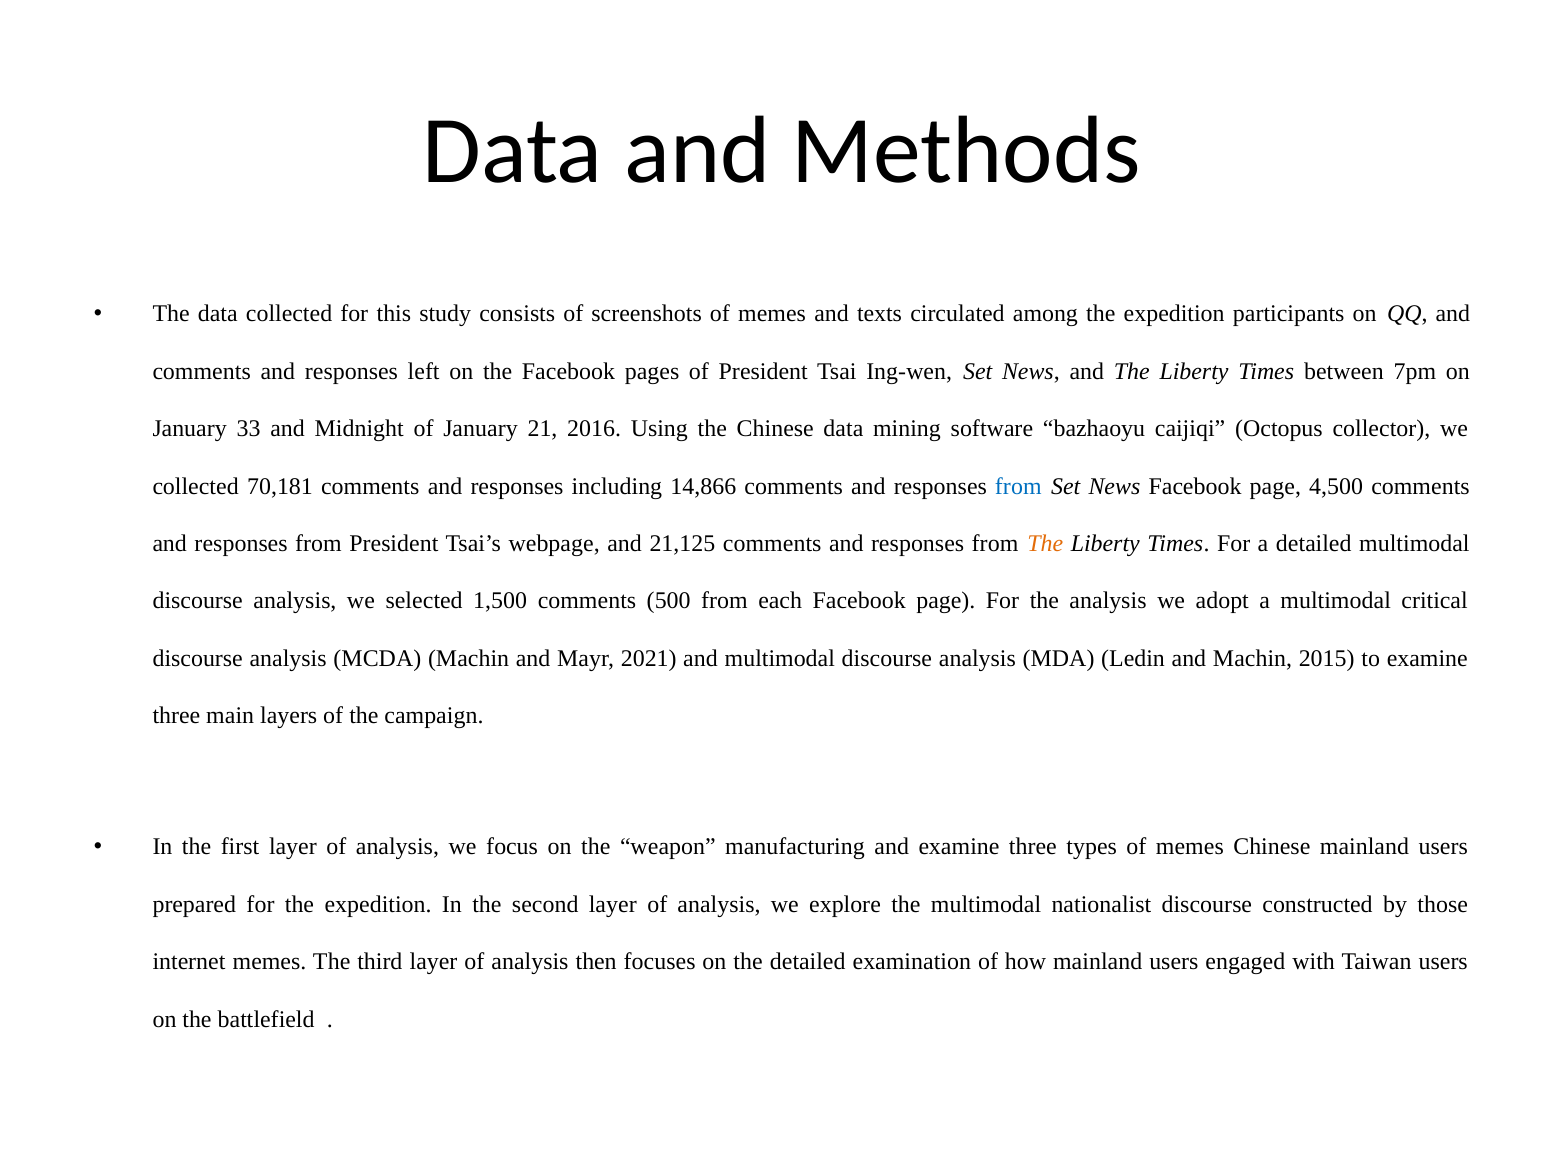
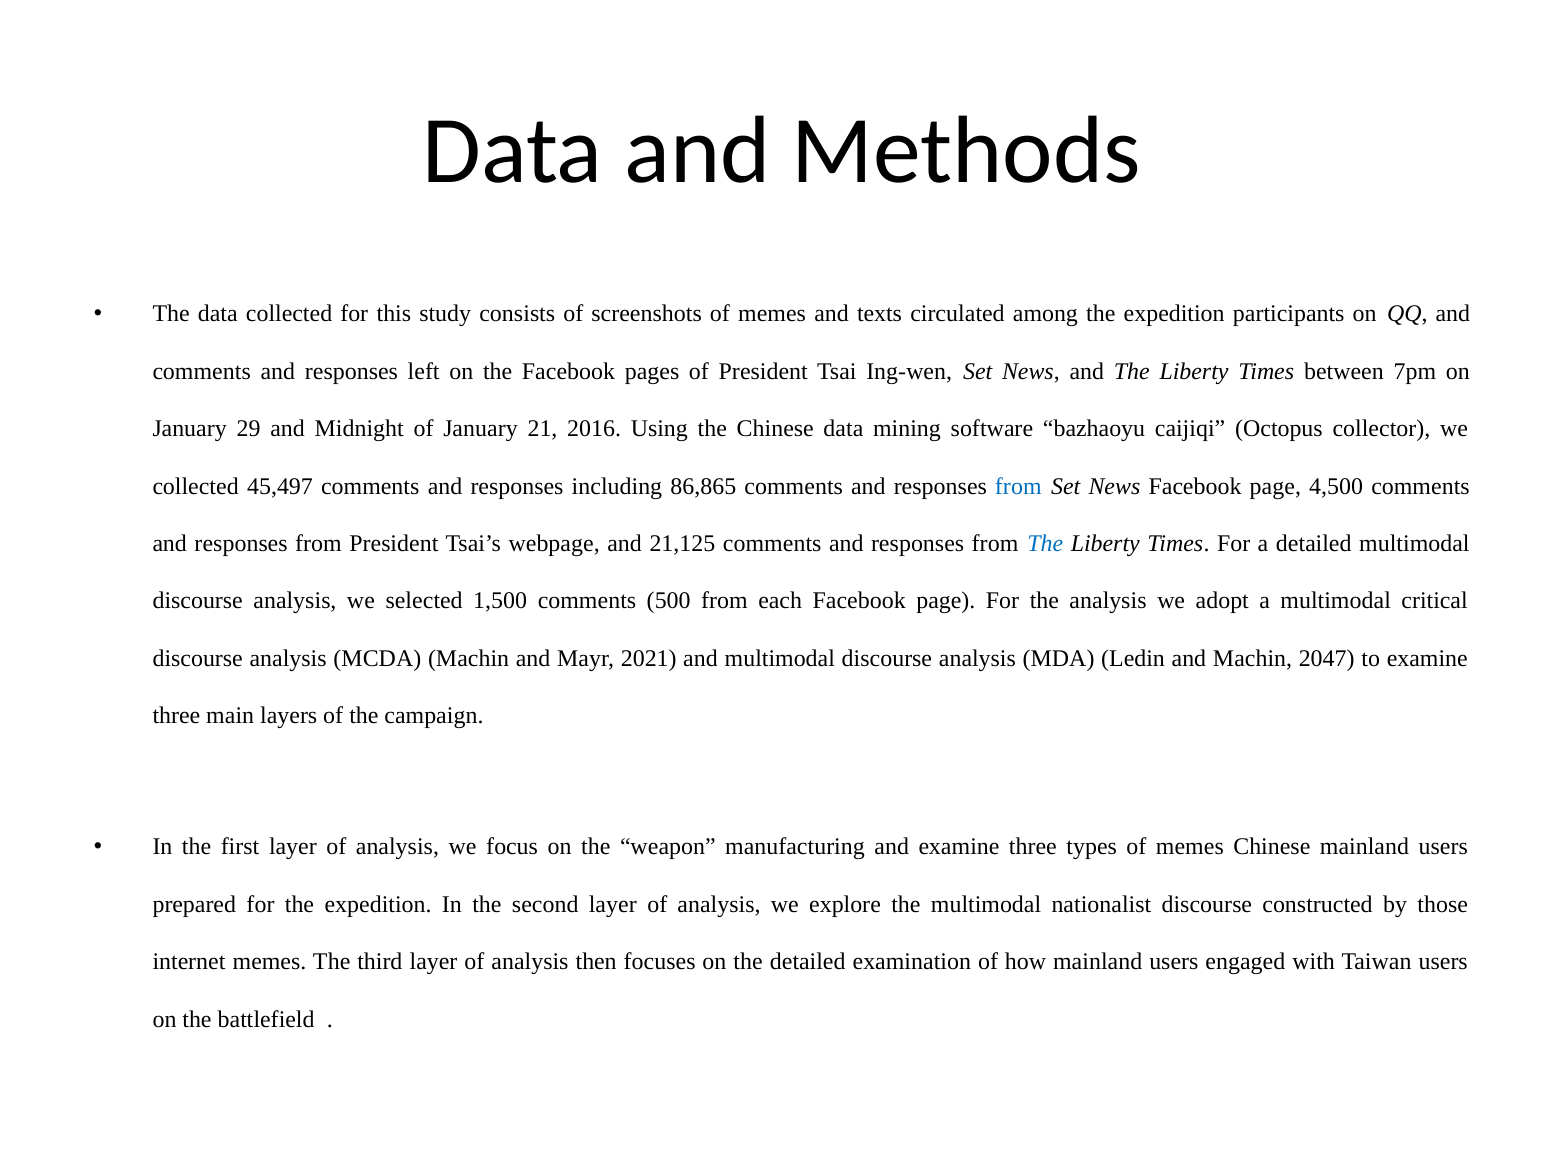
33: 33 -> 29 (249, 429)
70,181: 70,181 -> 45,497 (280, 486)
14,866: 14,866 -> 86,865 (703, 486)
The colour: orange -> blue (1045, 544)
2015: 2015 -> 2047 (1327, 658)
